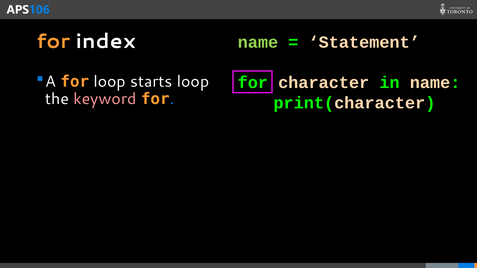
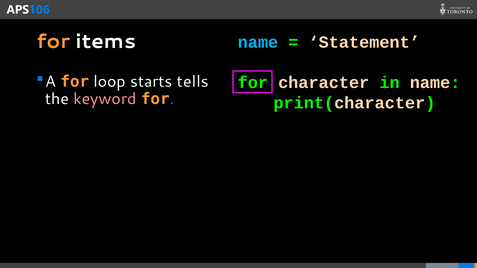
index: index -> items (106, 41)
name colour: light green -> light blue (258, 42)
starts loop: loop -> tells (193, 82)
